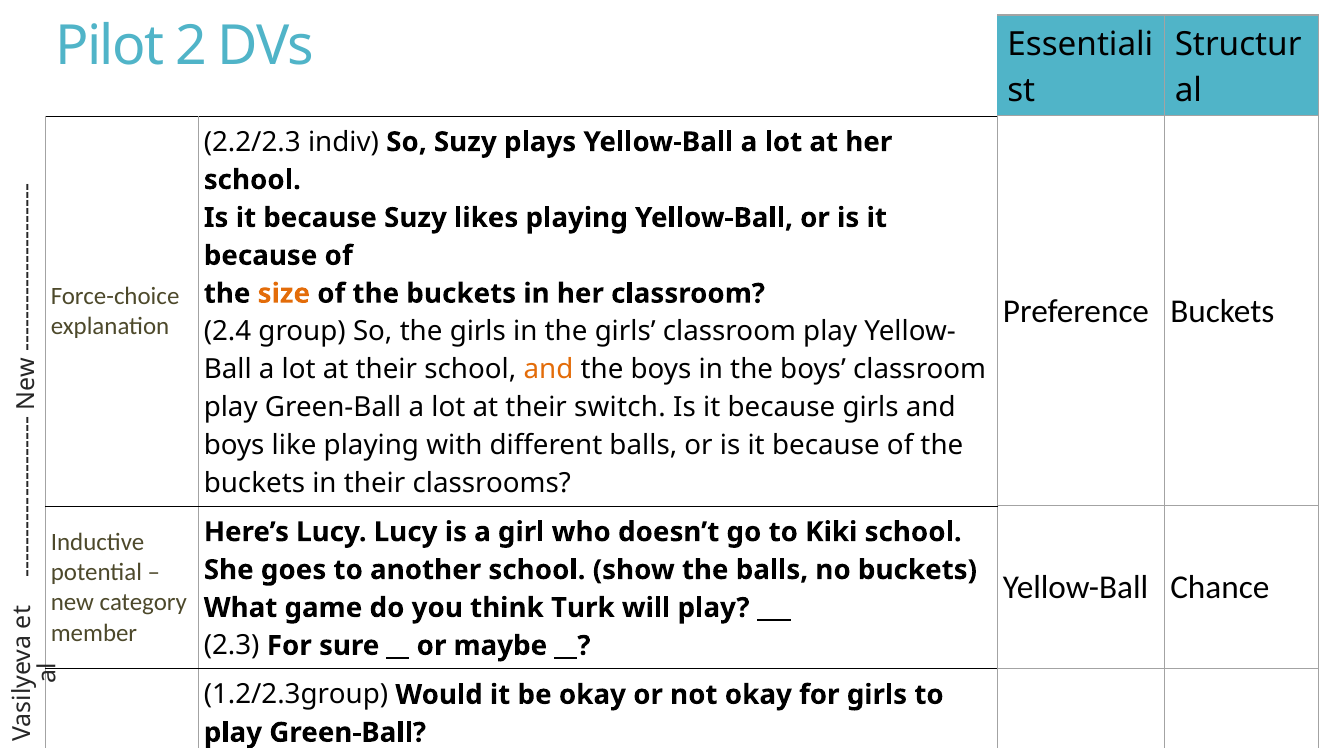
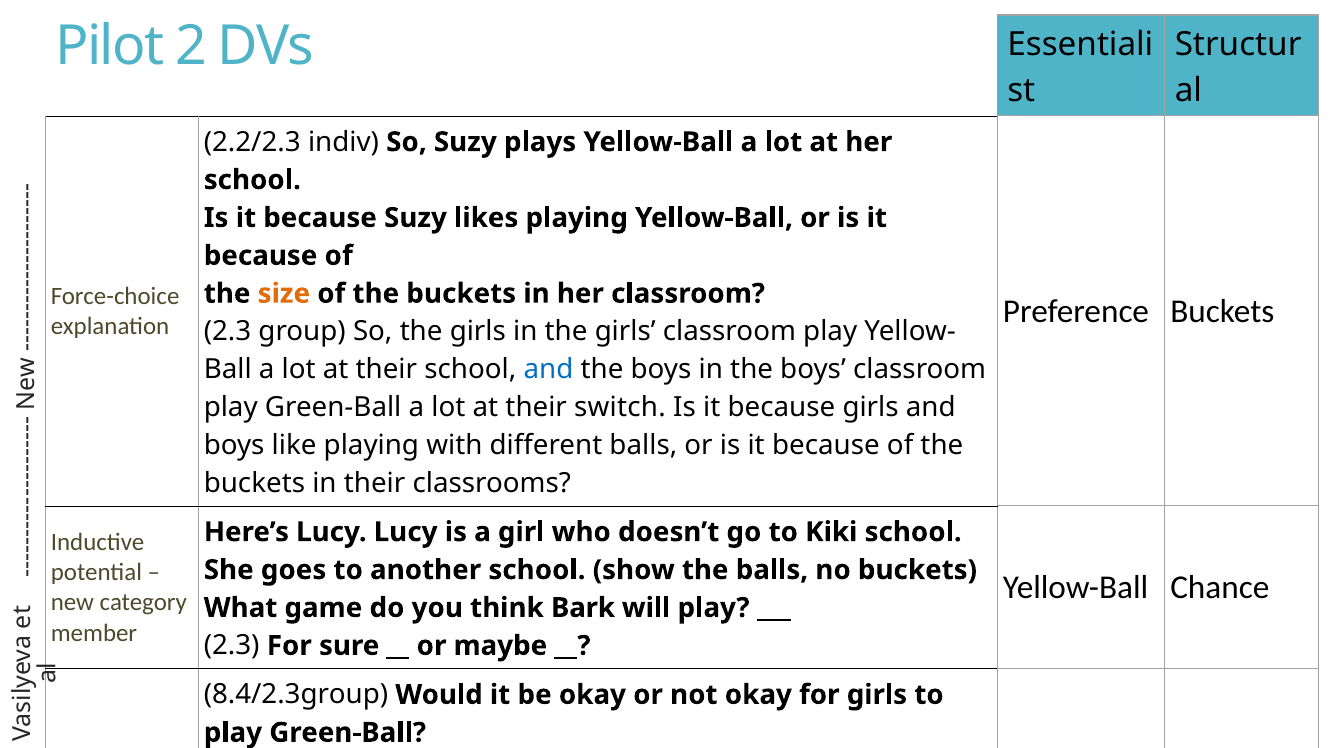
2.4: 2.4 -> 2.3 (228, 332)
and colour: orange -> blue (548, 369)
Turk: Turk -> Bark (583, 608)
1.2/2.3group: 1.2/2.3group -> 8.4/2.3group (296, 695)
